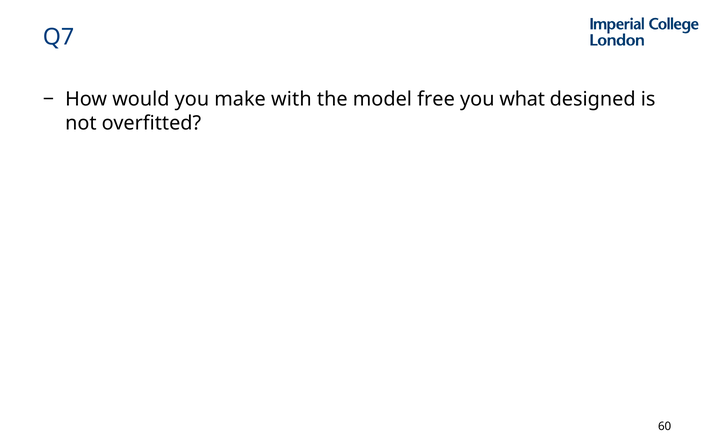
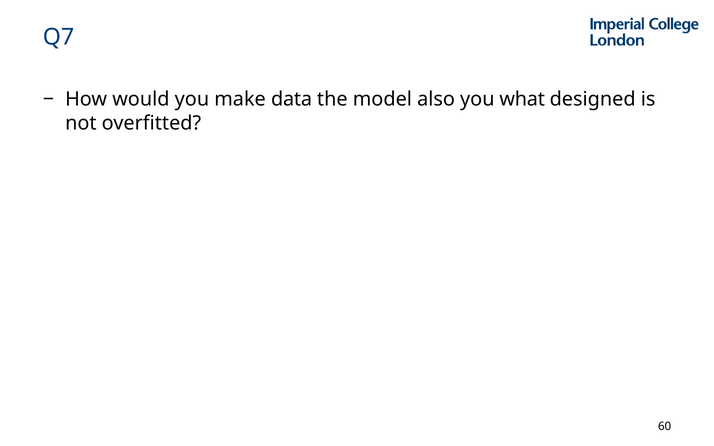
with: with -> data (292, 99)
free: free -> also (436, 99)
